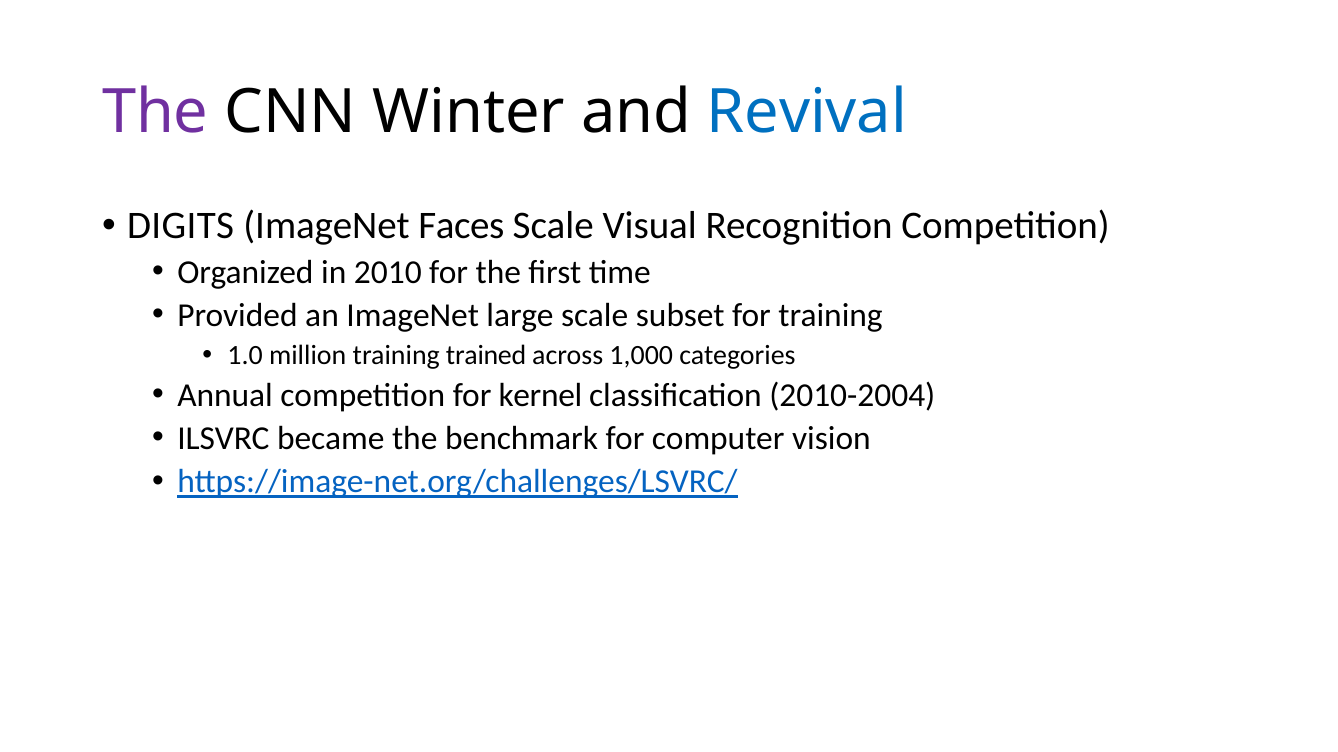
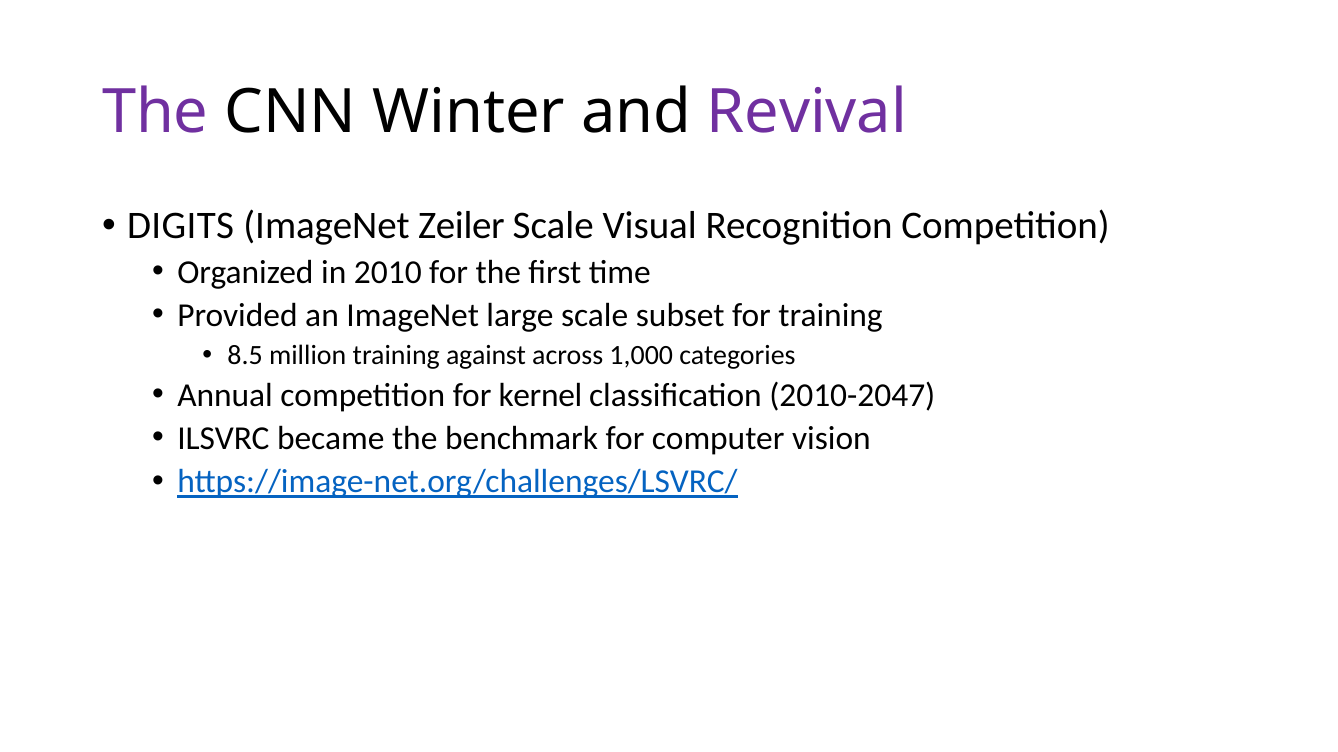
Revival colour: blue -> purple (807, 112)
Faces: Faces -> Zeiler (461, 226)
1.0: 1.0 -> 8.5 (245, 355)
trained: trained -> against (486, 355)
2010-2004: 2010-2004 -> 2010-2047 (852, 396)
